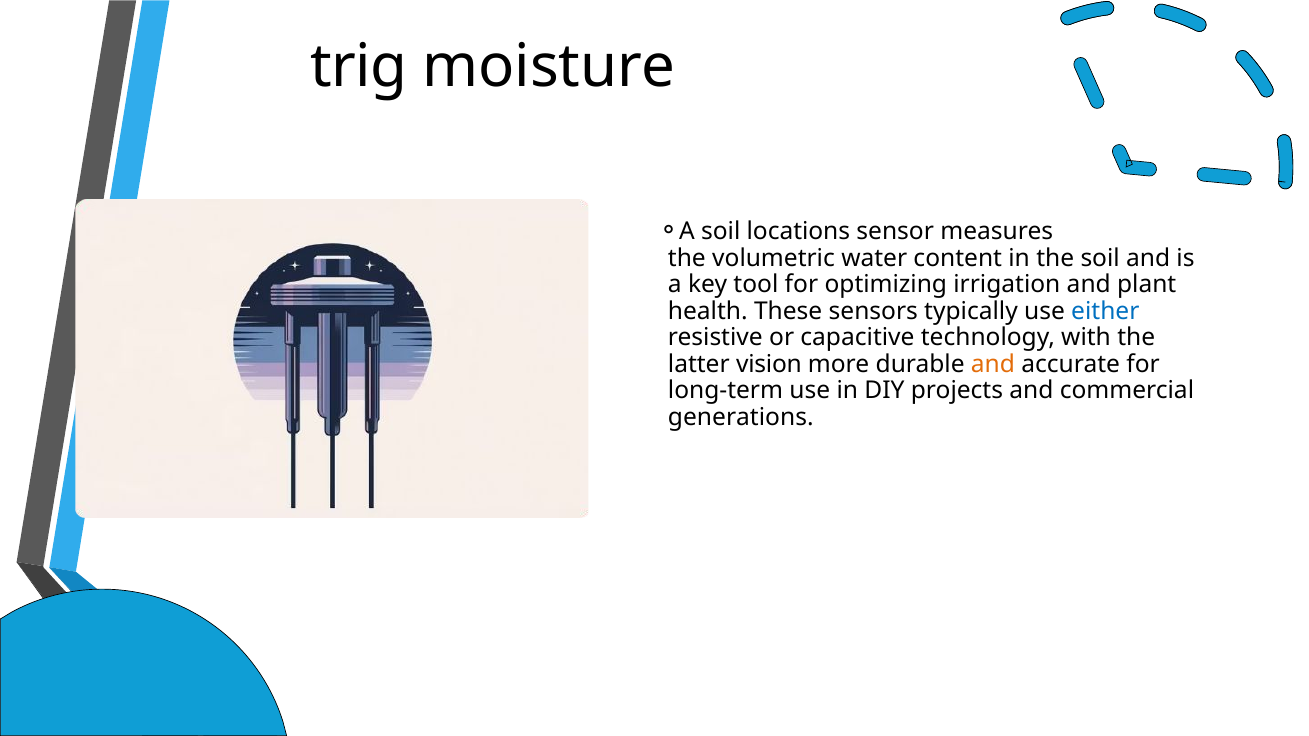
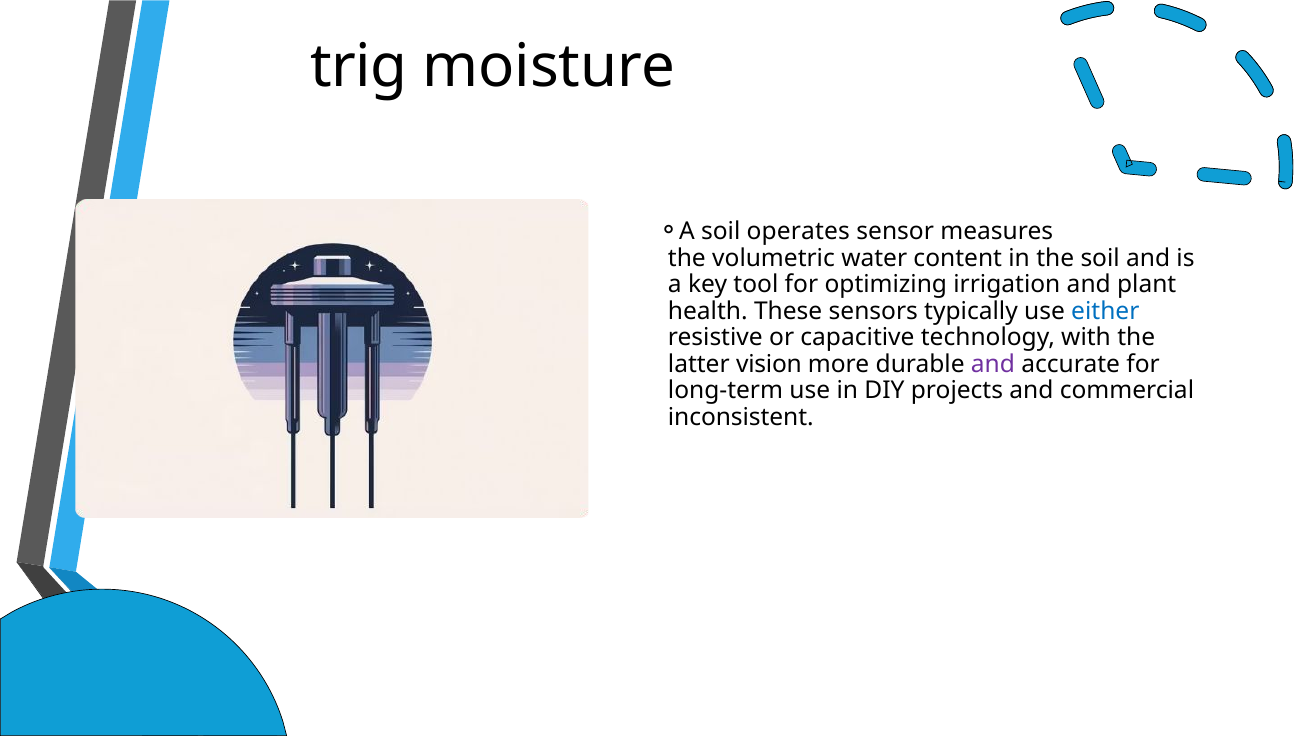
locations: locations -> operates (798, 232)
and colour: orange -> purple (993, 364)
generations: generations -> inconsistent (741, 417)
